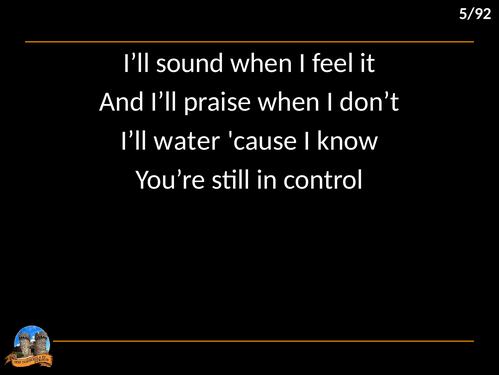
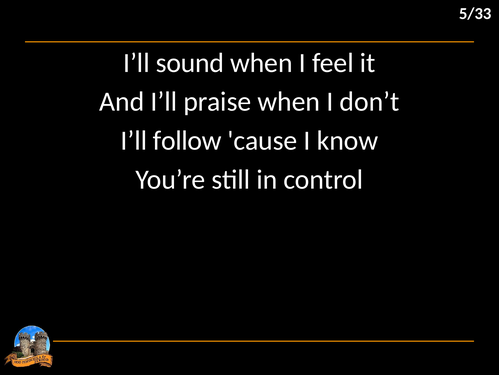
5/92: 5/92 -> 5/33 (475, 14)
water: water -> follow (187, 140)
